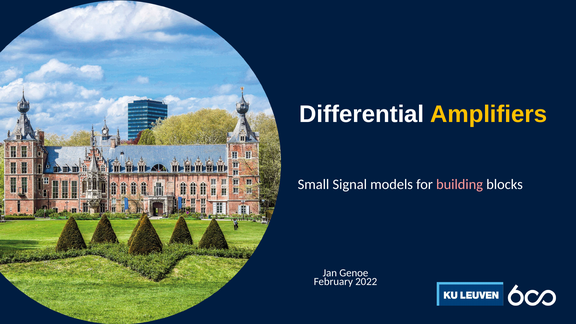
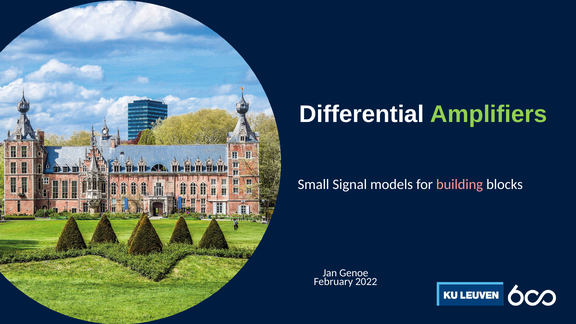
Amplifiers colour: yellow -> light green (489, 114)
